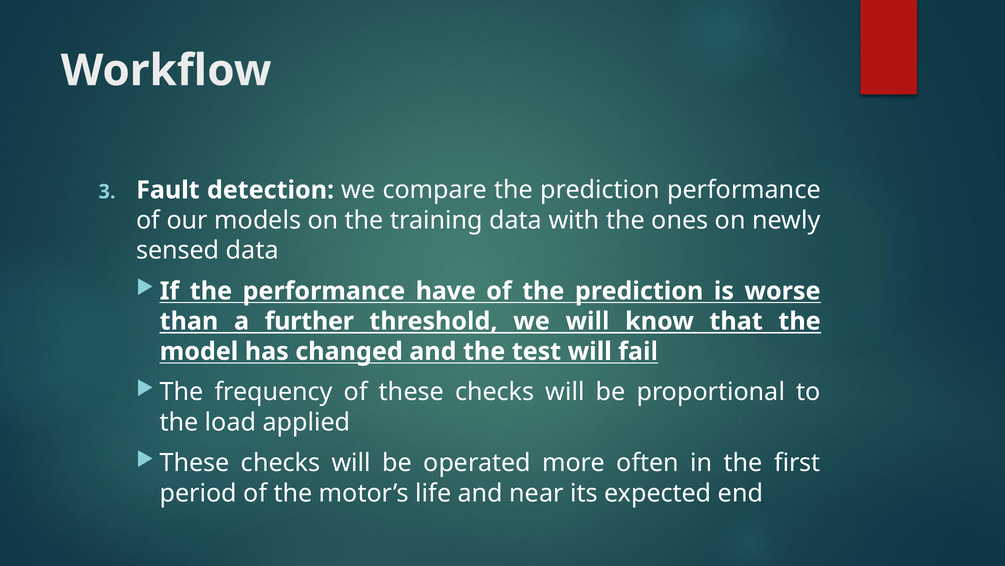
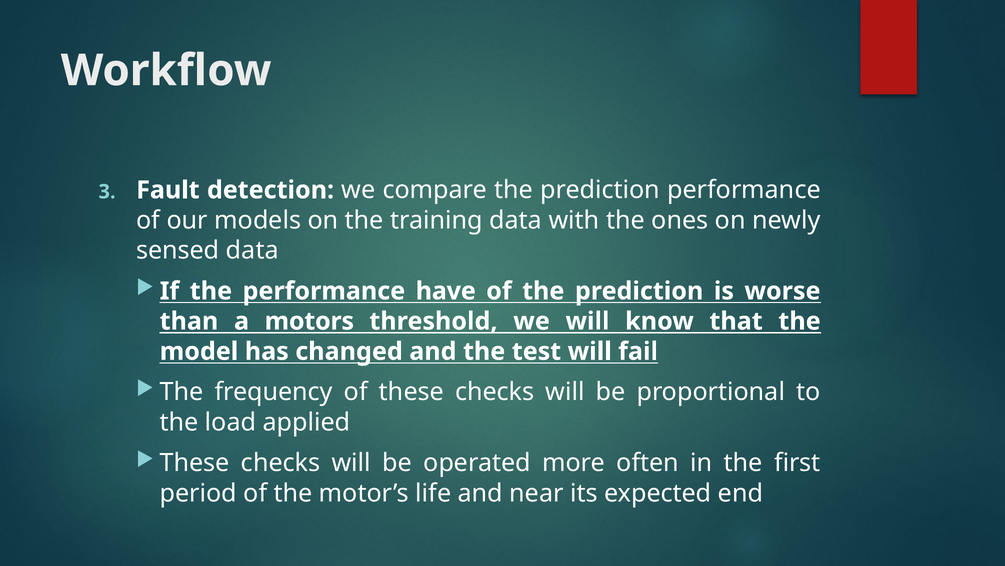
further: further -> motors (309, 321)
